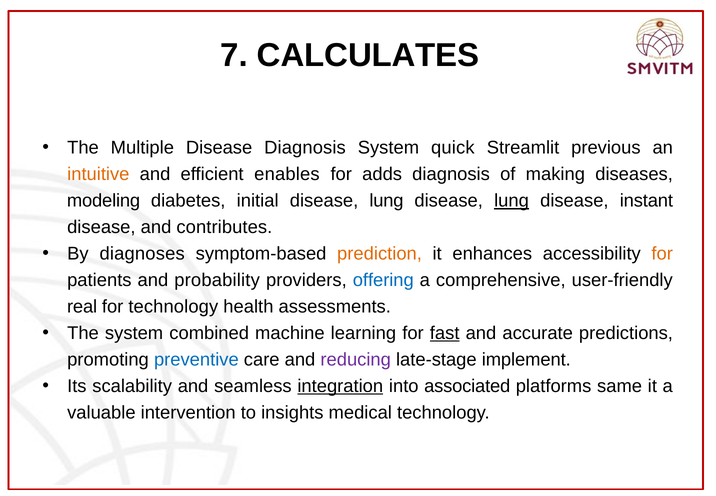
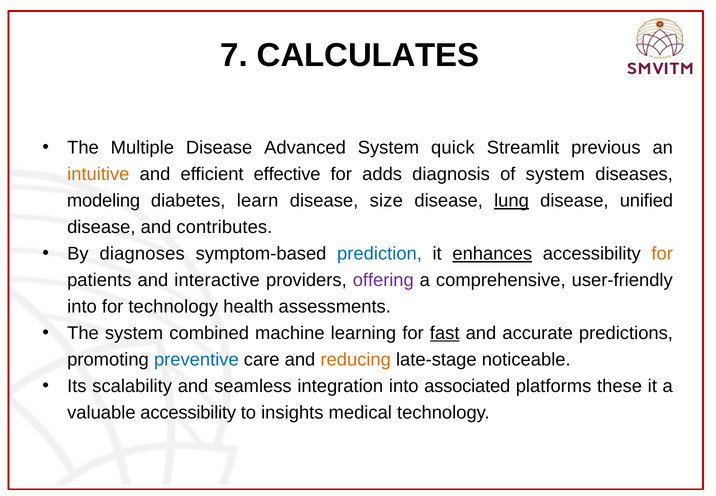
Disease Diagnosis: Diagnosis -> Advanced (305, 148)
enables: enables -> effective (287, 174)
of making: making -> system (555, 174)
initial: initial -> learn (258, 201)
lung: lung -> size (386, 201)
instant: instant -> unified (646, 201)
prediction colour: orange -> blue (380, 254)
enhances underline: none -> present (492, 254)
probability: probability -> interactive (217, 280)
offering colour: blue -> purple (383, 280)
real: real -> into (82, 307)
reducing colour: purple -> orange (356, 359)
implement: implement -> noticeable (526, 359)
integration underline: present -> none (340, 386)
same: same -> these (620, 386)
valuable intervention: intervention -> accessibility (188, 412)
